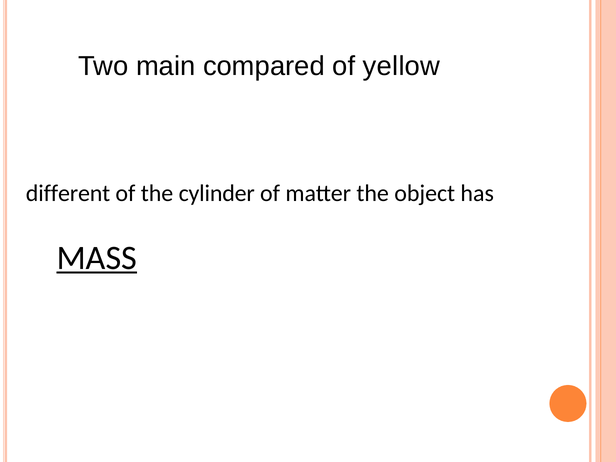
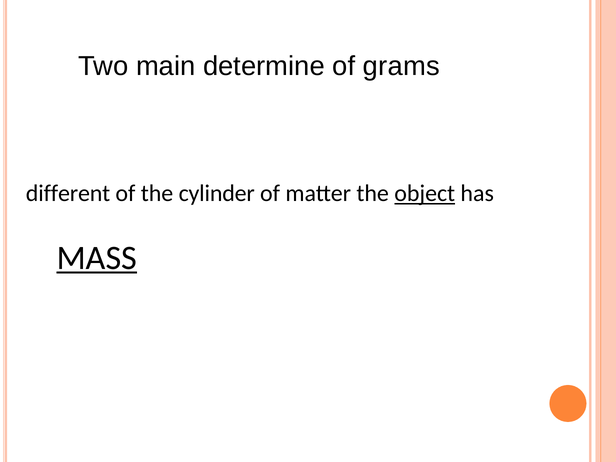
compared: compared -> determine (264, 66)
yellow: yellow -> grams (402, 66)
object underline: none -> present (425, 193)
